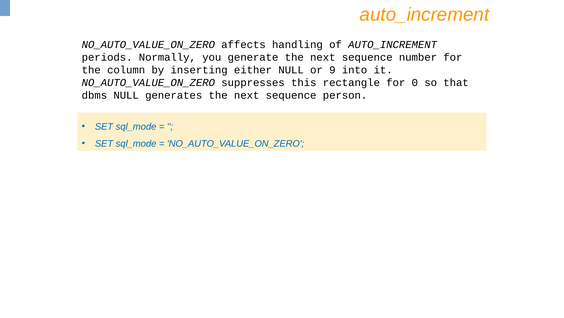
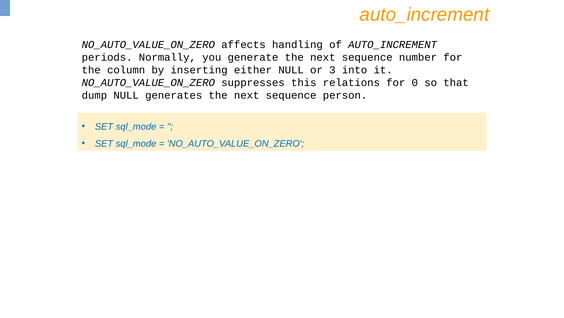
9: 9 -> 3 (332, 70)
rectangle: rectangle -> relations (351, 82)
dbms: dbms -> dump (94, 95)
